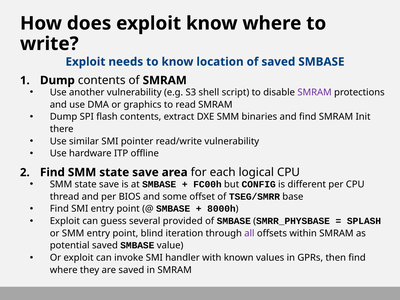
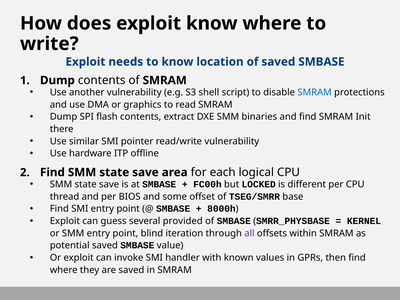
SMRAM colour: purple -> blue (315, 92)
CONFIG: CONFIG -> LOCKED (259, 184)
SPLASH: SPLASH -> KERNEL (364, 221)
